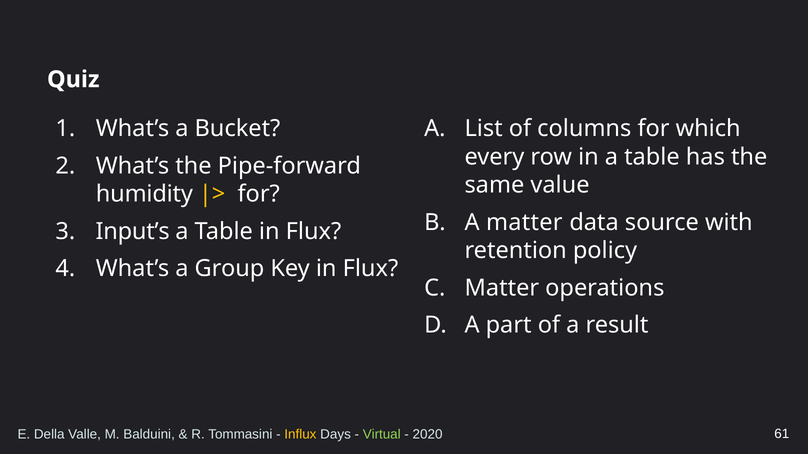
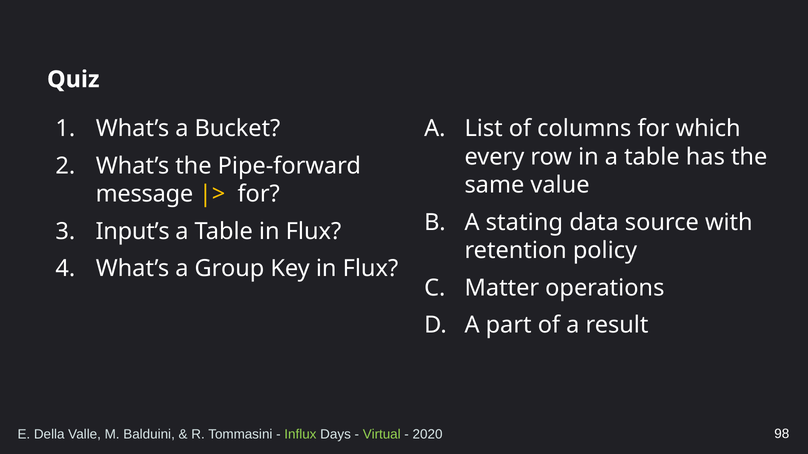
humidity: humidity -> message (144, 194)
A matter: matter -> stating (524, 223)
Influx colour: yellow -> light green (300, 435)
61: 61 -> 98 (782, 434)
